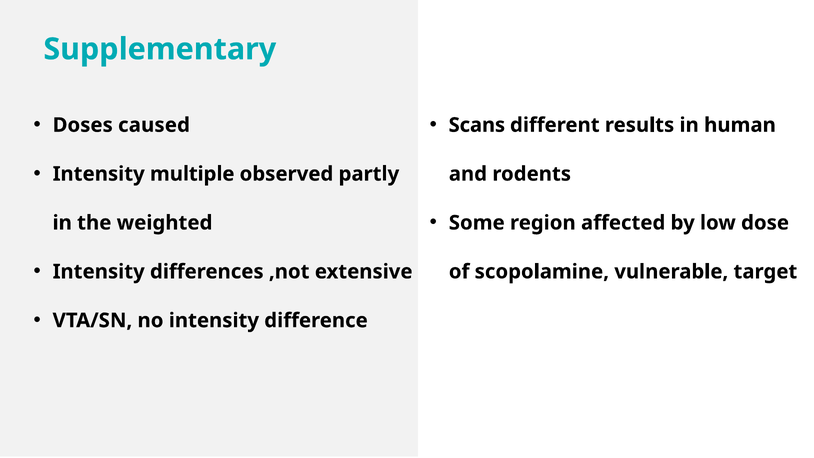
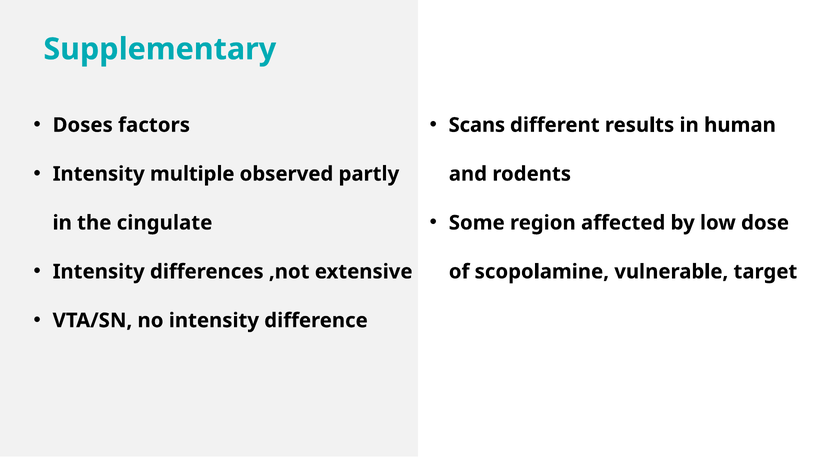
caused: caused -> factors (154, 125)
weighted: weighted -> cingulate (165, 223)
